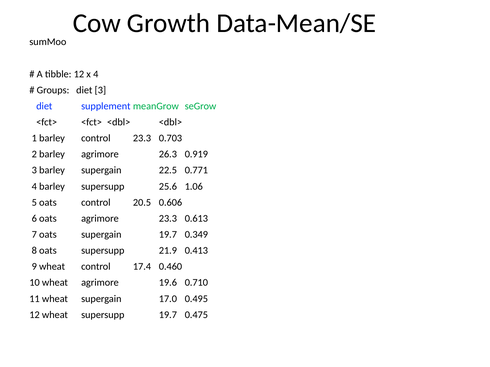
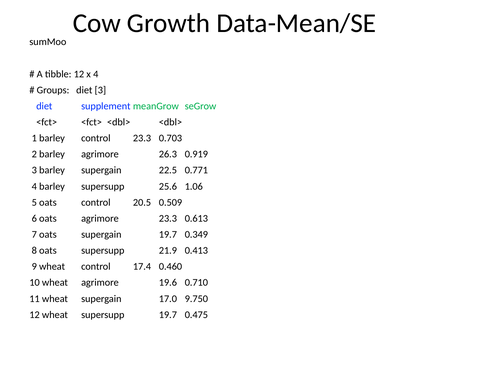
0.606: 0.606 -> 0.509 (170, 203)
0.495: 0.495 -> 9.750 (196, 299)
